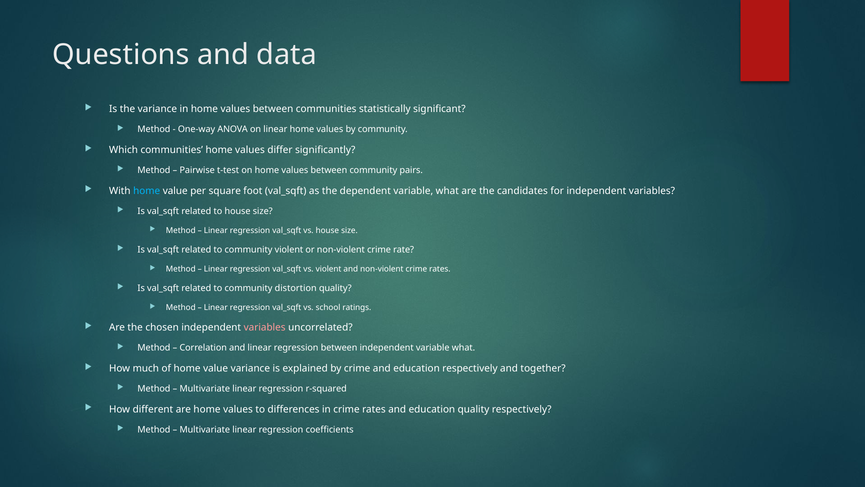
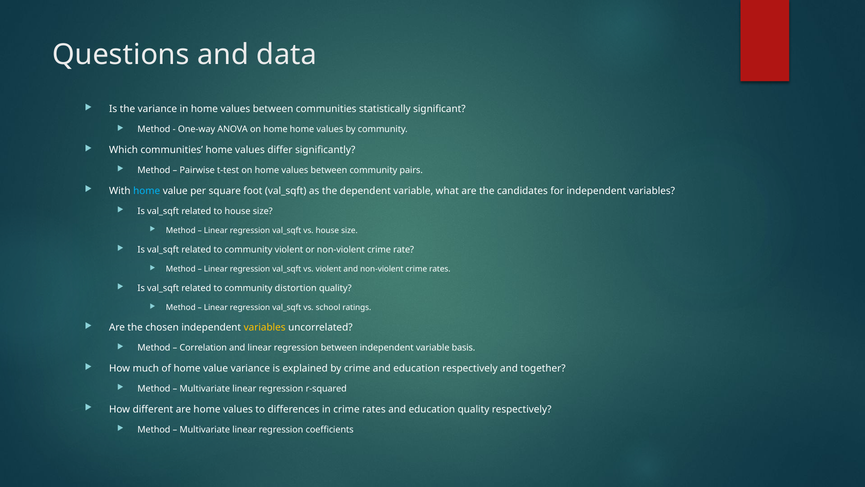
ANOVA on linear: linear -> home (275, 129)
variables colour: pink -> yellow (265, 327)
independent variable what: what -> basis (463, 348)
